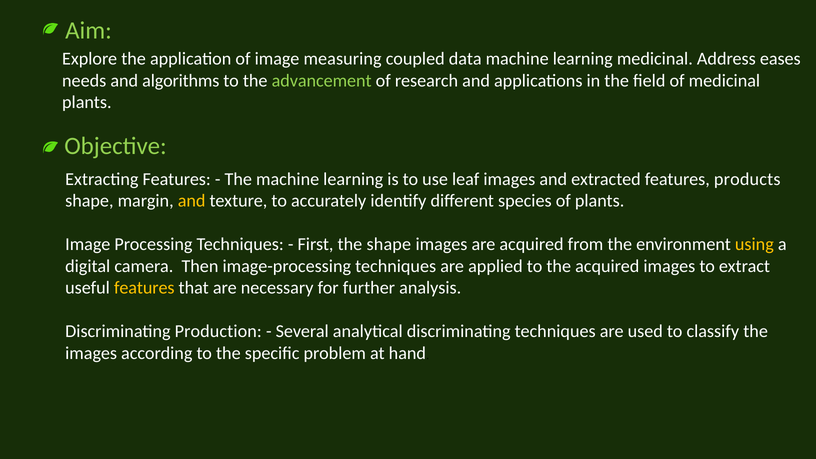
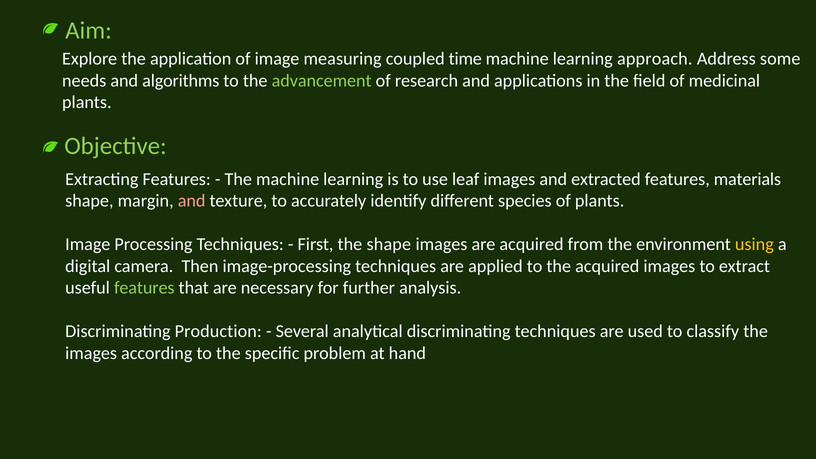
data: data -> time (465, 59)
learning medicinal: medicinal -> approach (655, 59)
eases: eases -> some (780, 59)
products: products -> materials (747, 179)
and colour: yellow -> pink (192, 201)
features colour: yellow -> light green (144, 288)
